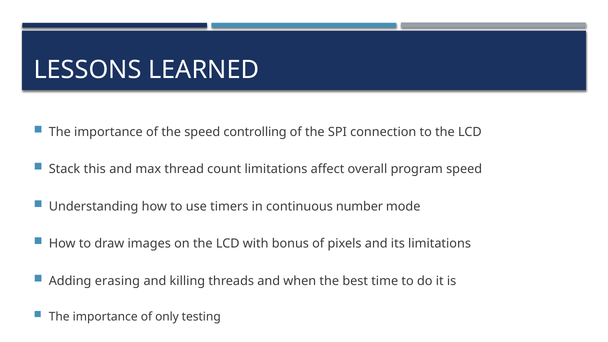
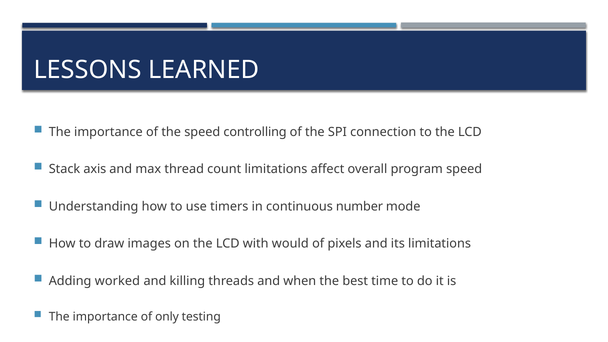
this: this -> axis (95, 169)
bonus: bonus -> would (290, 244)
erasing: erasing -> worked (117, 281)
